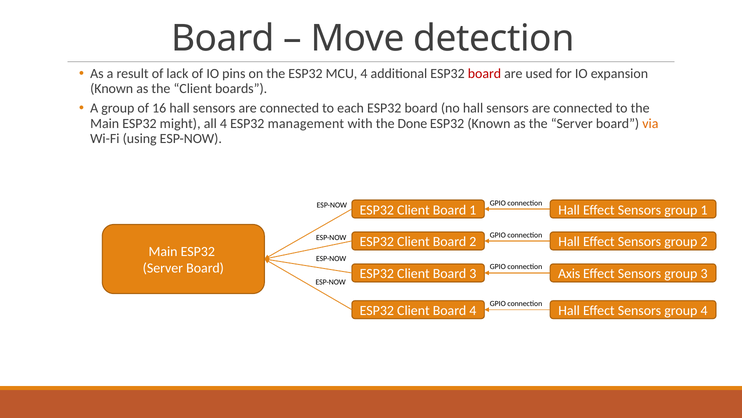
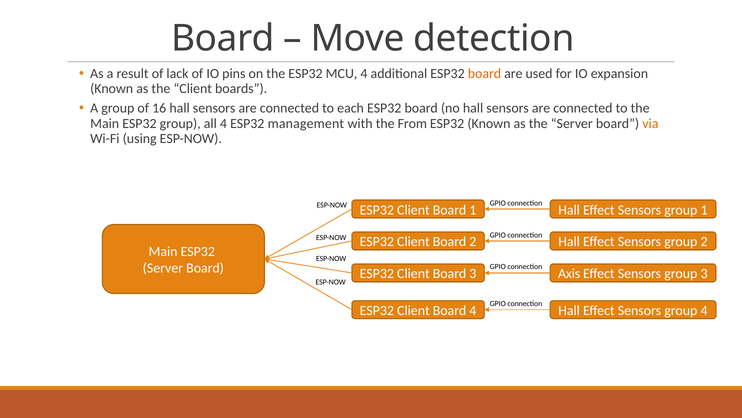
board colour: red -> orange (484, 73)
ESP32 might: might -> group (180, 123)
Done: Done -> From (412, 123)
